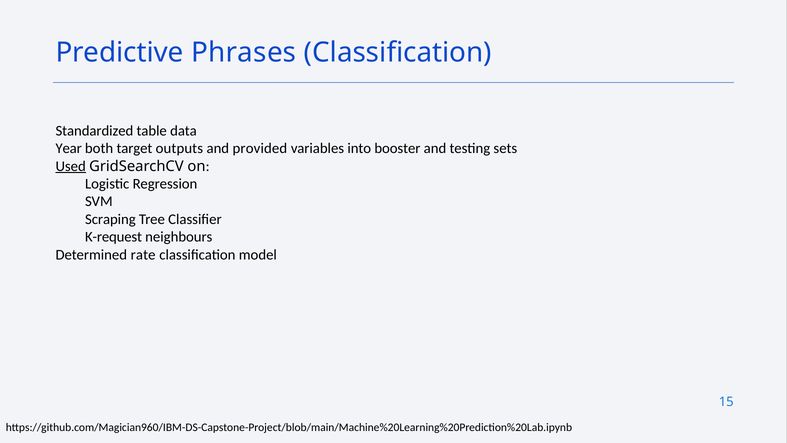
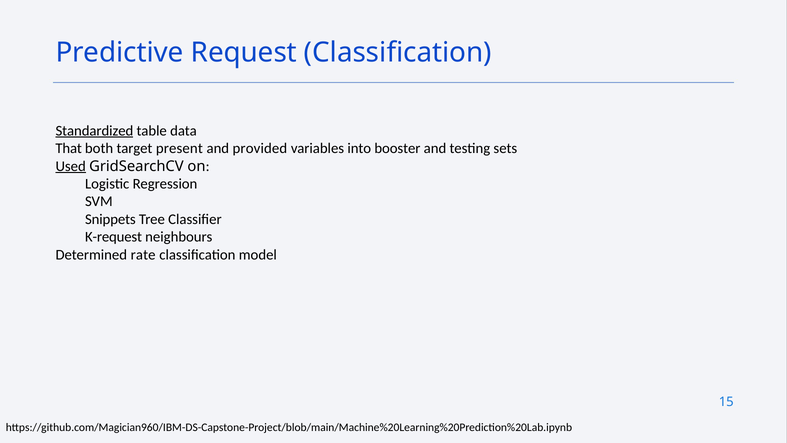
Phrases: Phrases -> Request (244, 53)
Standardized underline: none -> present (94, 131)
Year: Year -> That (69, 148)
outputs: outputs -> present (179, 148)
Scraping: Scraping -> Snippets (110, 219)
